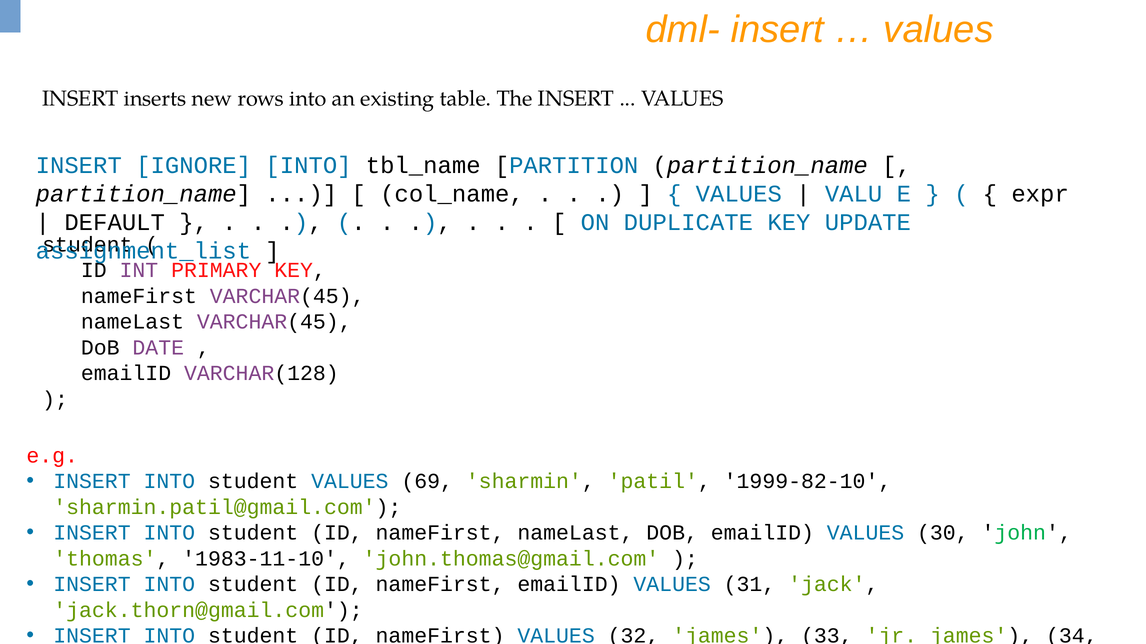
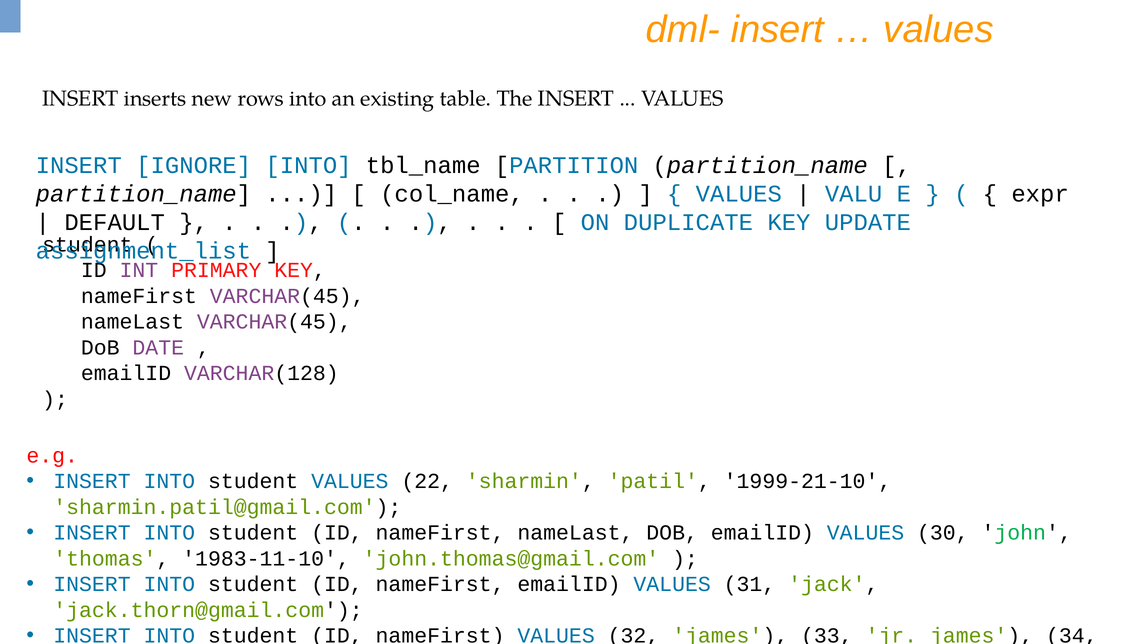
69: 69 -> 22 (427, 482)
1999-82-10: 1999-82-10 -> 1999-21-10 (807, 482)
